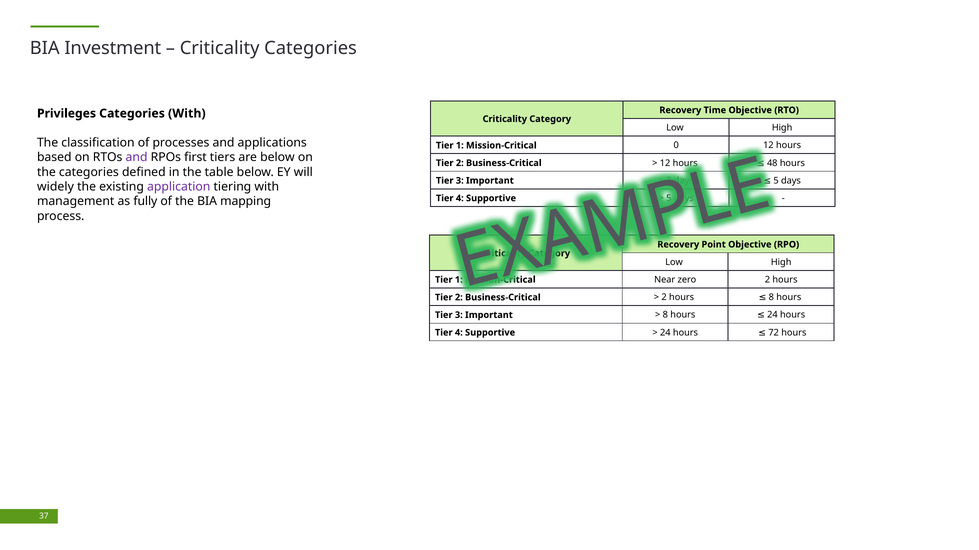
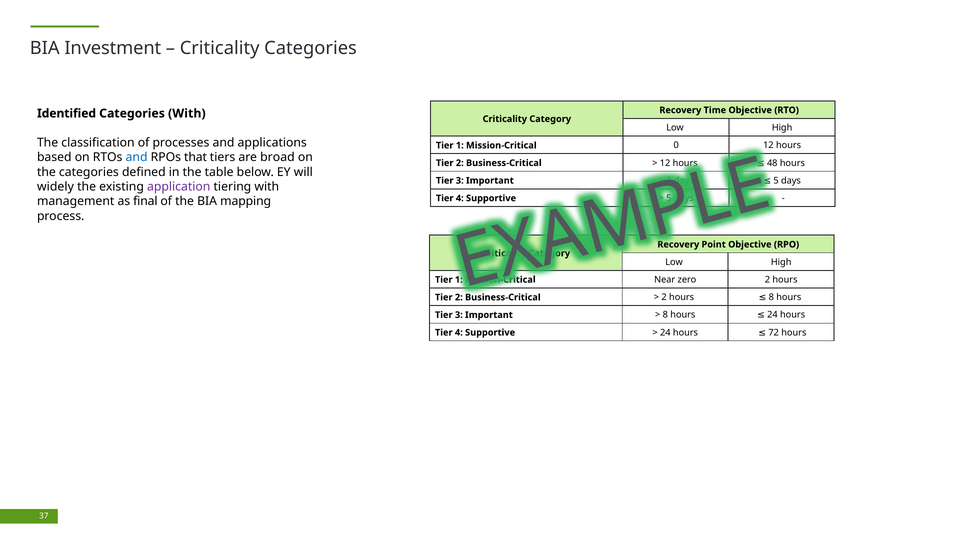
Privileges: Privileges -> Identified (67, 114)
and colour: purple -> blue (137, 158)
first: first -> that (196, 158)
are below: below -> broad (277, 158)
fully: fully -> final (145, 202)
